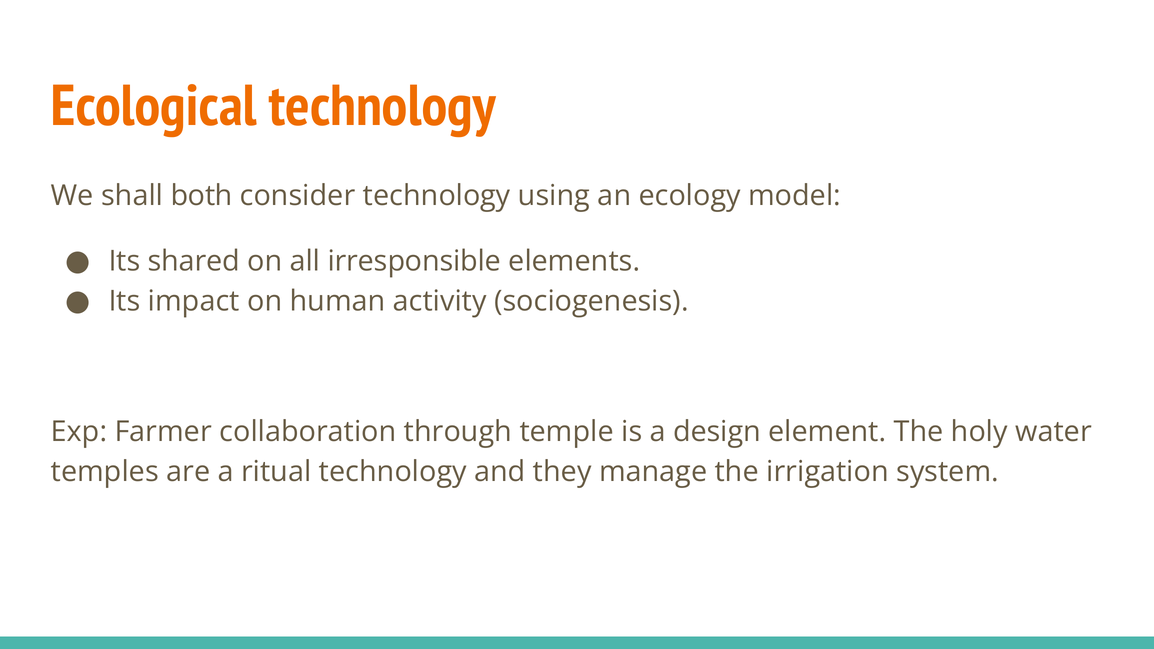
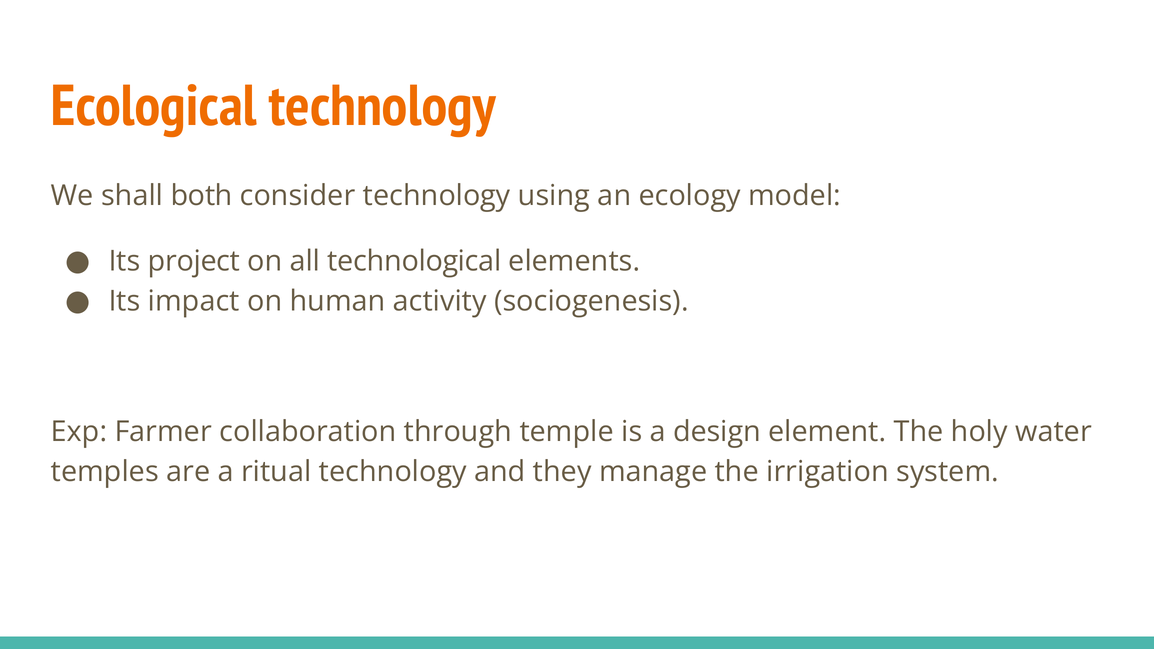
shared: shared -> project (194, 261)
irresponsible: irresponsible -> technological (414, 261)
